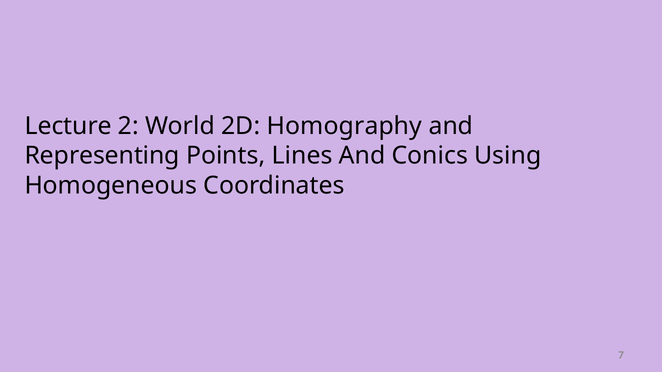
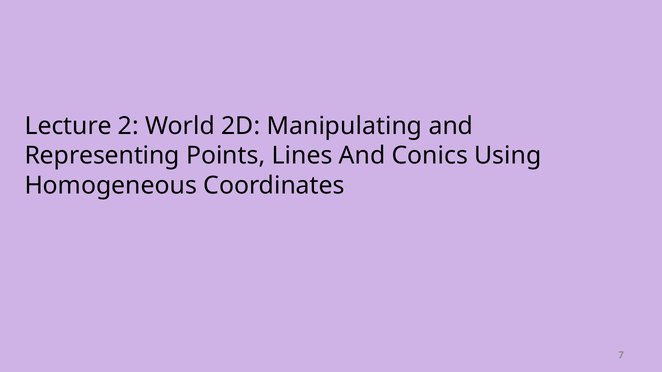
Homography: Homography -> Manipulating (344, 126)
